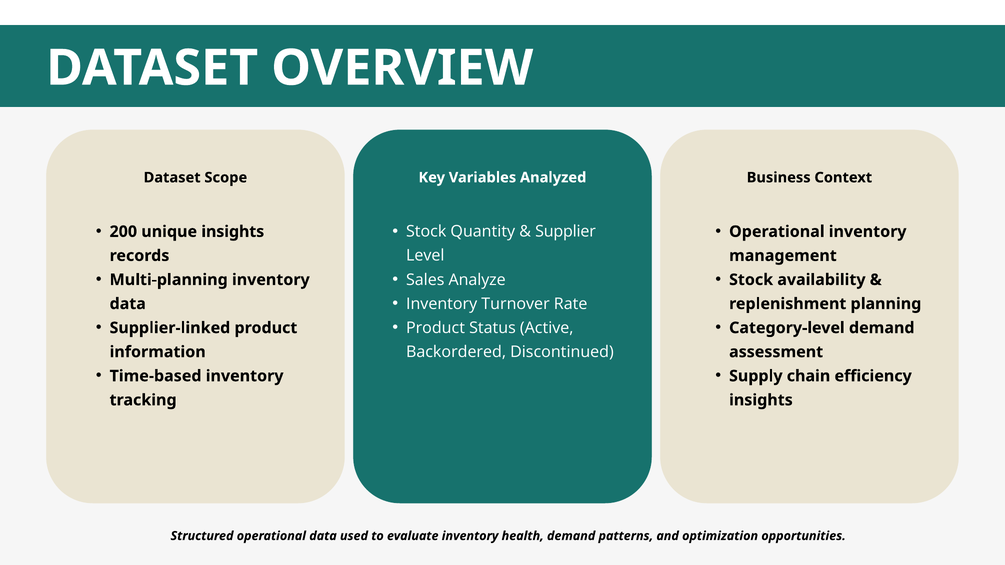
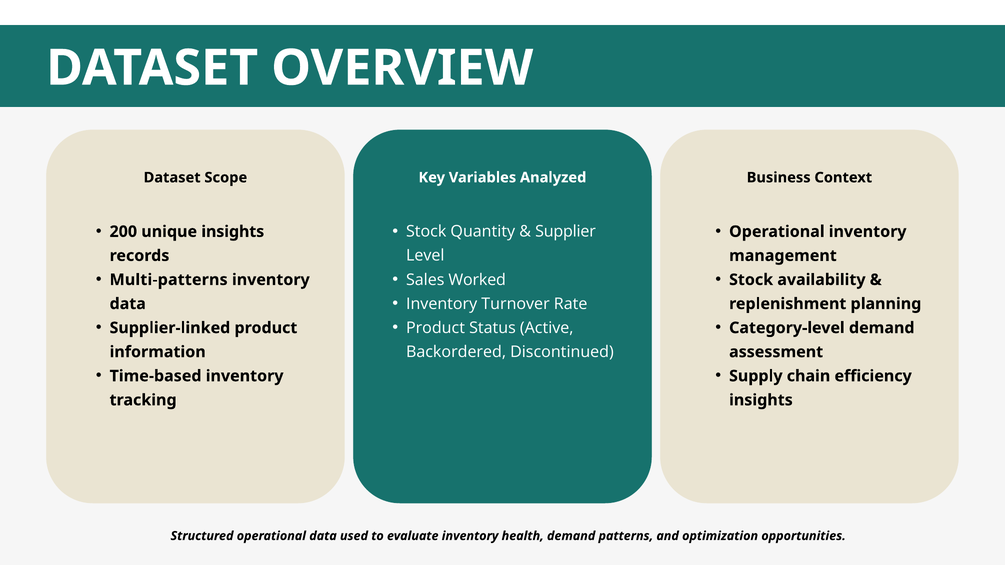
Multi-planning: Multi-planning -> Multi-patterns (169, 280)
Analyze: Analyze -> Worked (477, 280)
